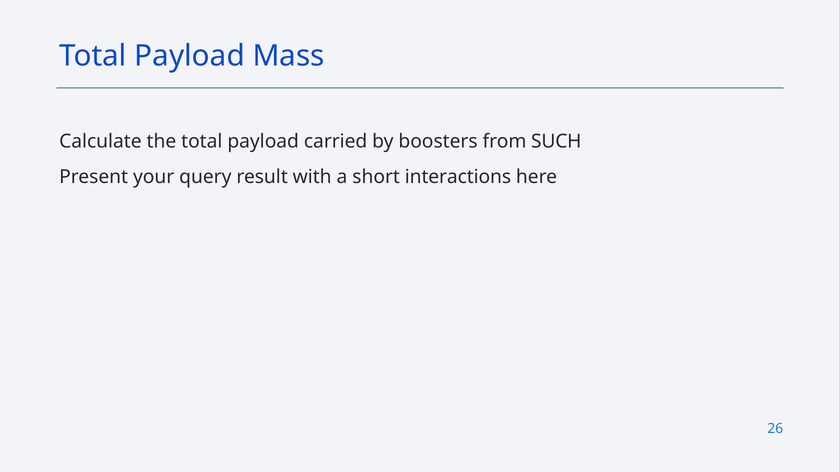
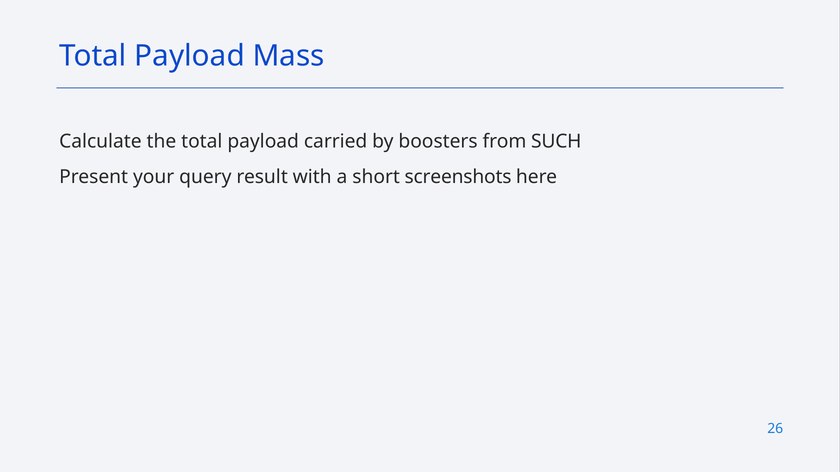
interactions: interactions -> screenshots (458, 177)
